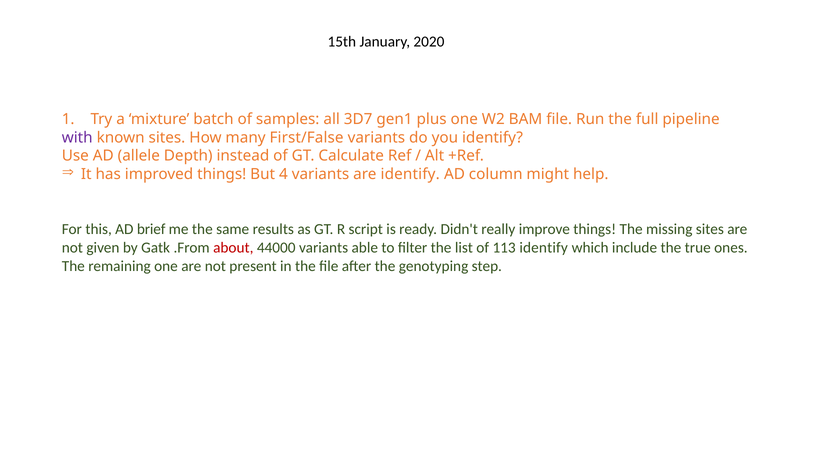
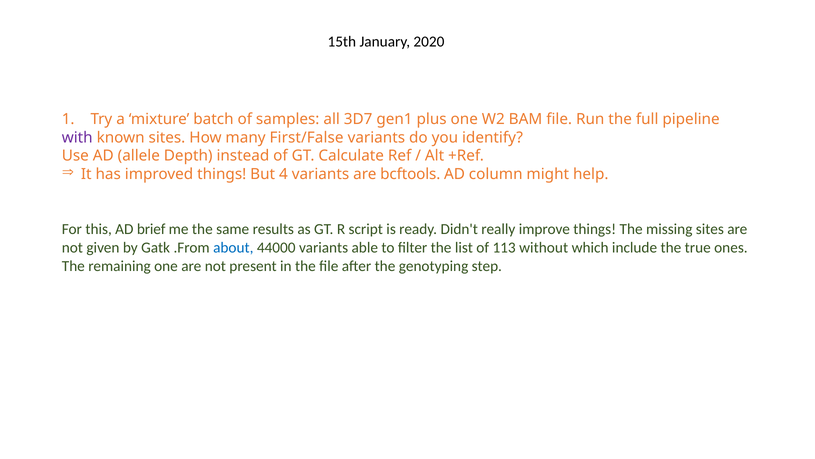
are identify: identify -> bcftools (410, 174)
about colour: red -> blue (233, 247)
113 identify: identify -> without (544, 247)
